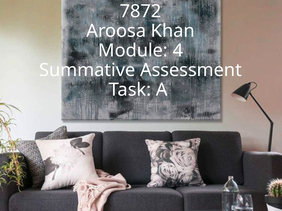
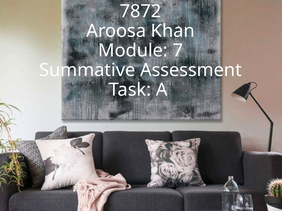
4: 4 -> 7 (178, 51)
